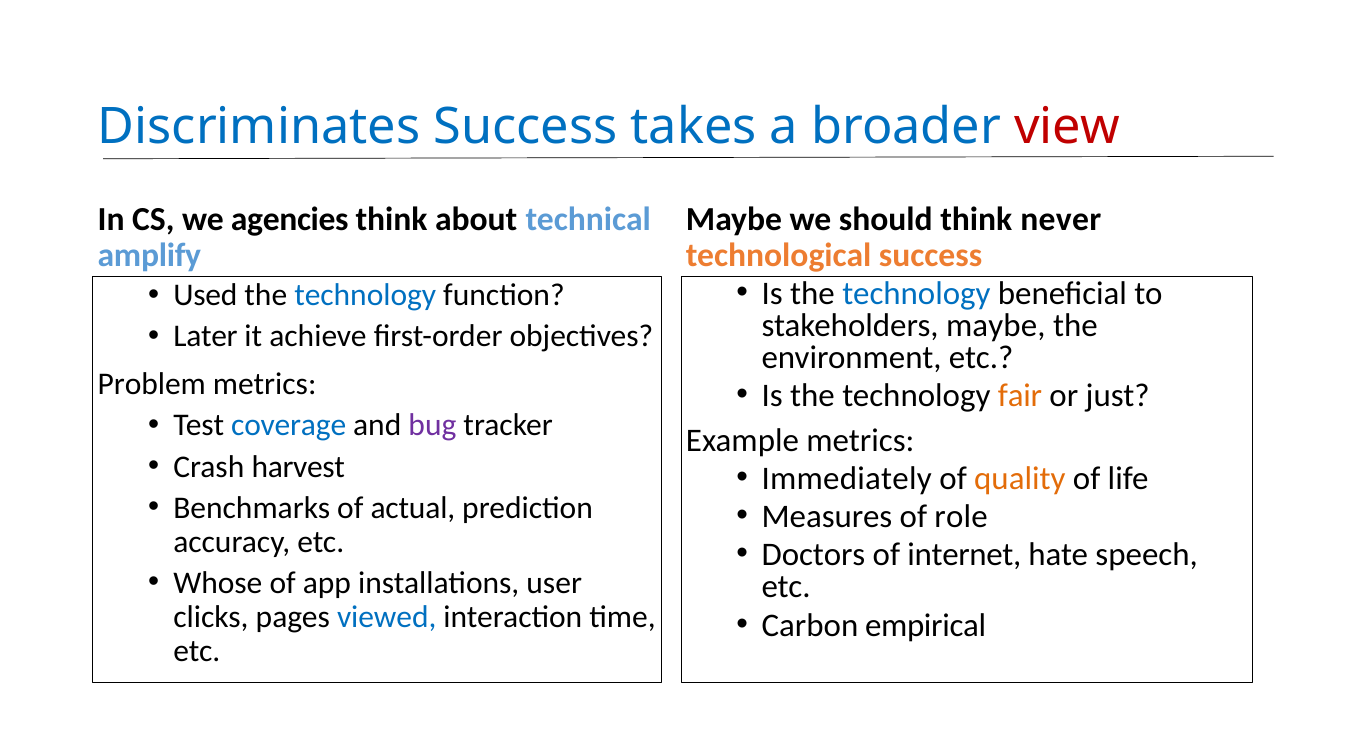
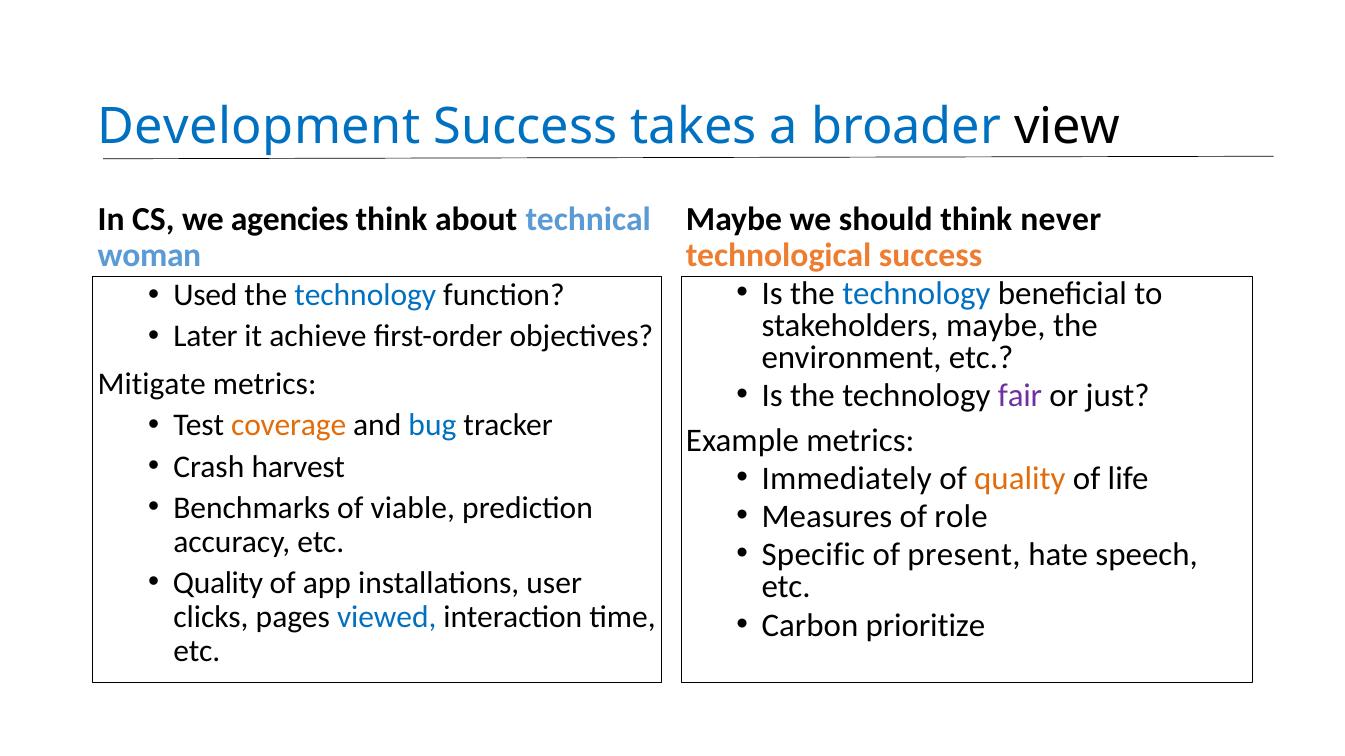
Discriminates: Discriminates -> Development (259, 127)
view colour: red -> black (1067, 127)
amplify: amplify -> woman (149, 255)
Problem: Problem -> Mitigate (152, 385)
fair colour: orange -> purple (1020, 396)
coverage colour: blue -> orange (289, 426)
bug colour: purple -> blue (432, 426)
actual: actual -> viable (413, 508)
Doctors: Doctors -> Specific (813, 555)
internet: internet -> present (964, 555)
Whose: Whose -> Quality (218, 583)
empirical: empirical -> prioritize (925, 626)
